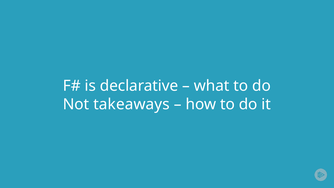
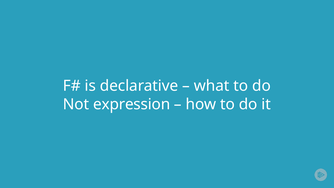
takeaways: takeaways -> expression (132, 104)
